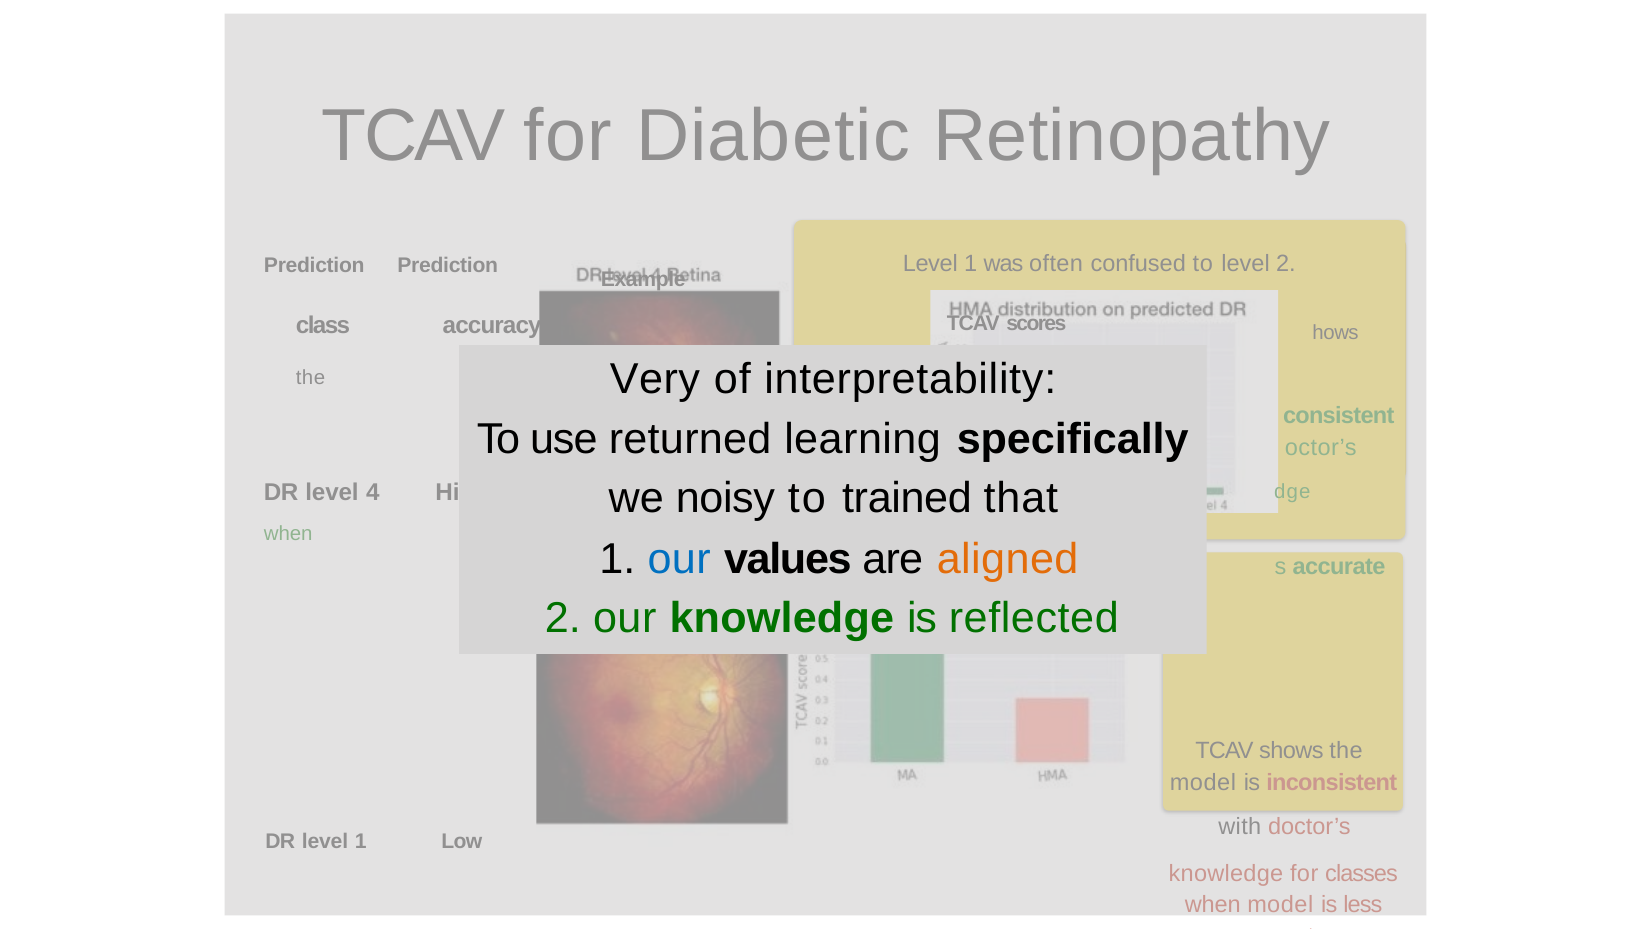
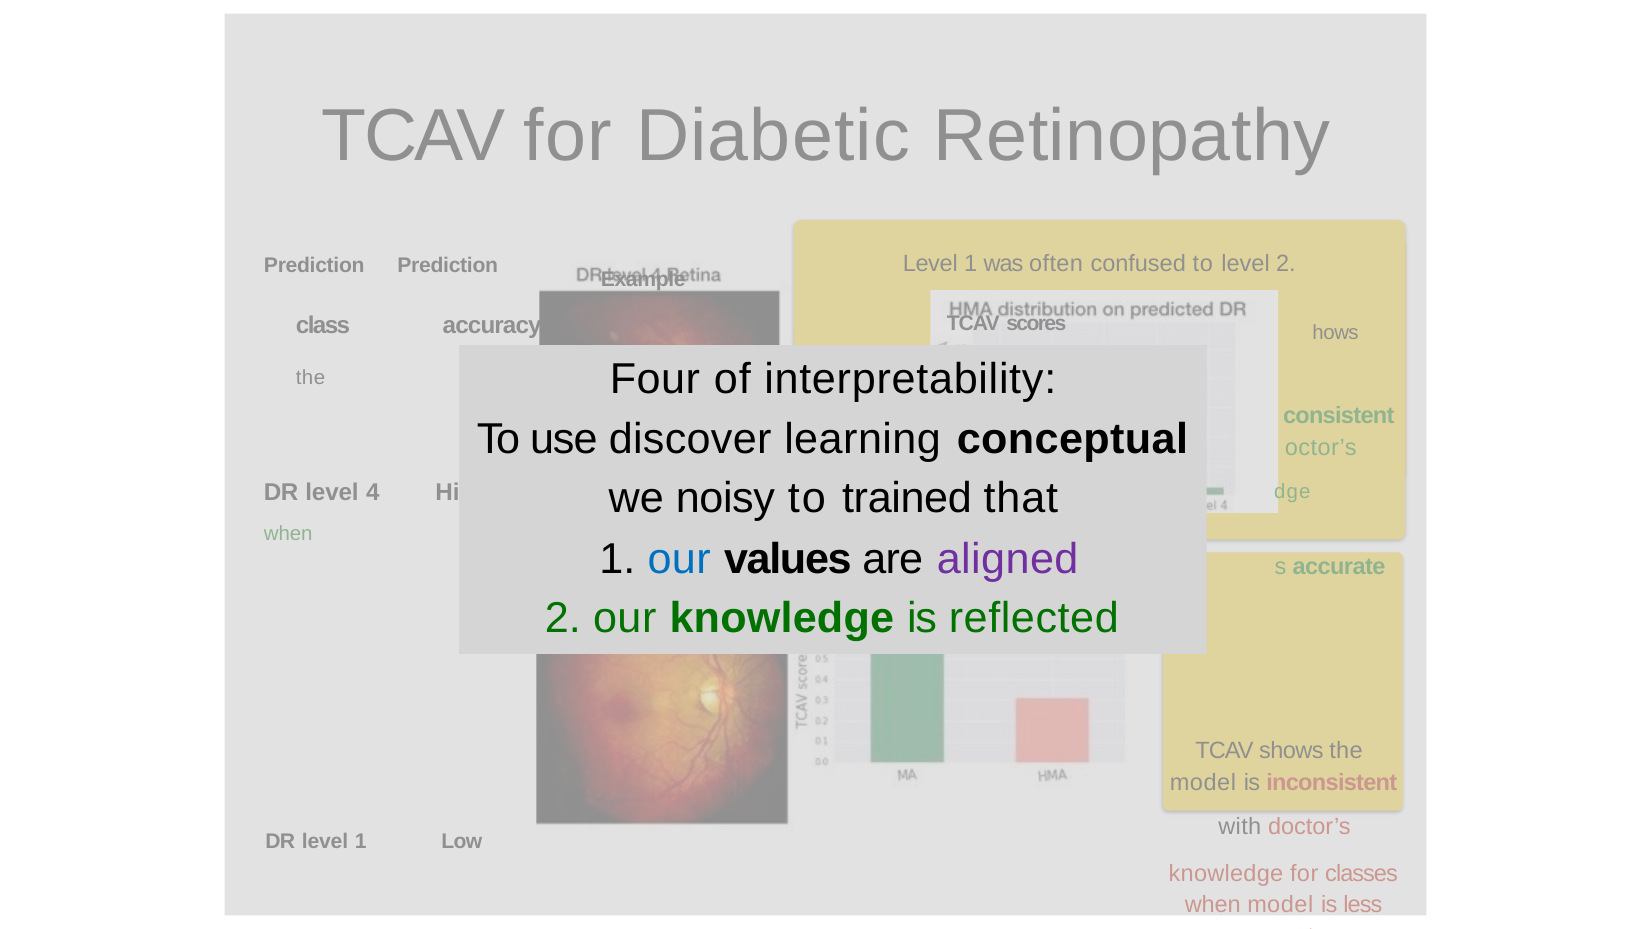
Very: Very -> Four (655, 379)
returned: returned -> discover (690, 439)
specifically: specifically -> conceptual (1072, 439)
aligned colour: orange -> purple (1008, 559)
